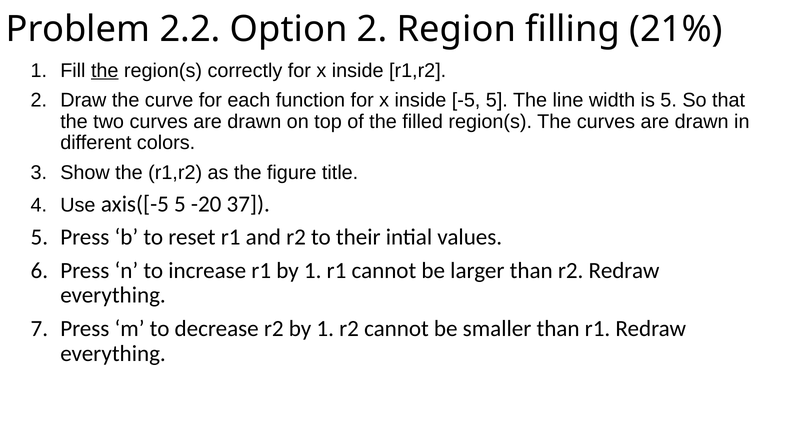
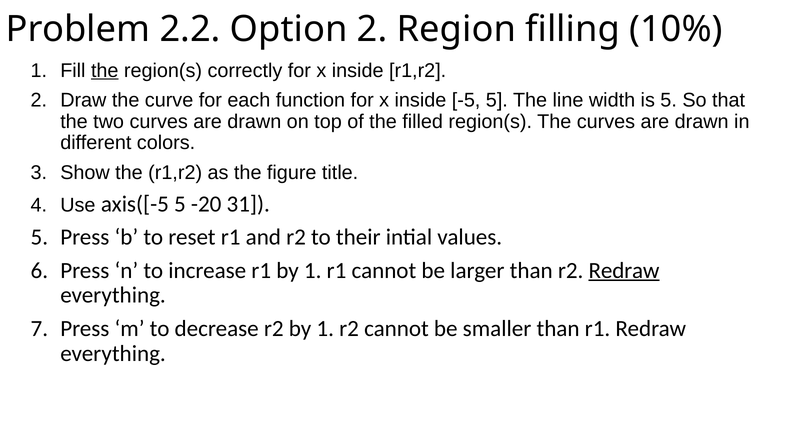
21%: 21% -> 10% (676, 29)
37: 37 -> 31 (248, 204)
Redraw underline: none -> present (624, 270)
